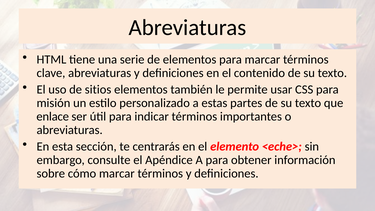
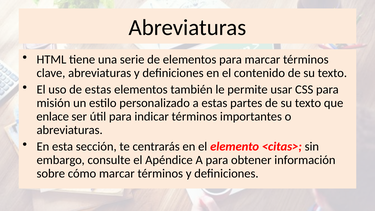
de sitios: sitios -> estas (98, 89)
<eche>: <eche> -> <citas> (282, 146)
